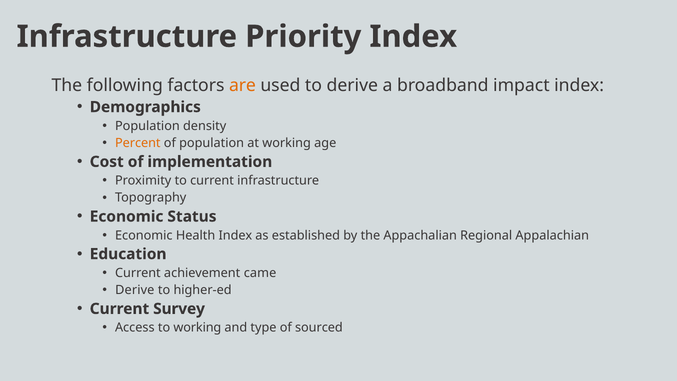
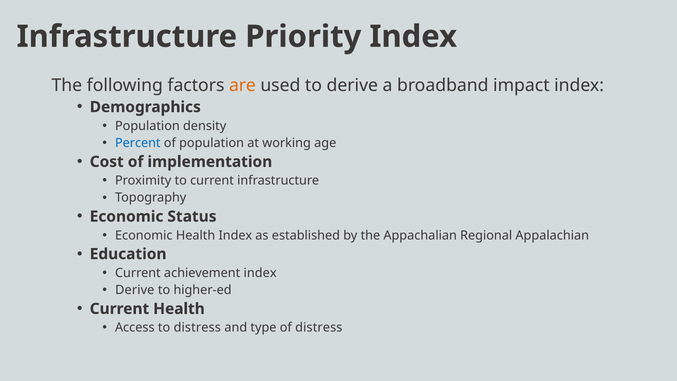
Percent colour: orange -> blue (138, 143)
achievement came: came -> index (260, 273)
Current Survey: Survey -> Health (179, 309)
to working: working -> distress (197, 327)
of sourced: sourced -> distress (319, 327)
